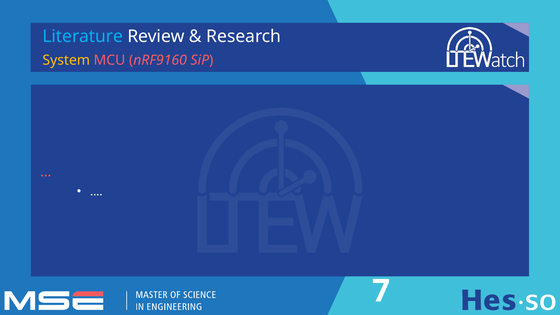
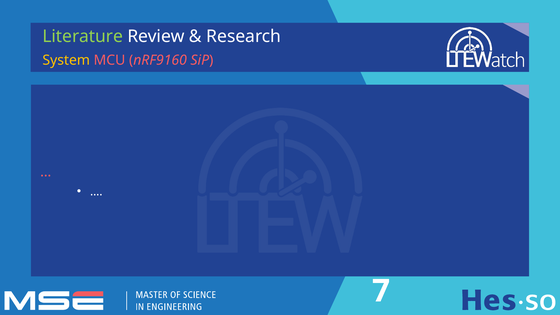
Literature colour: light blue -> light green (83, 36)
